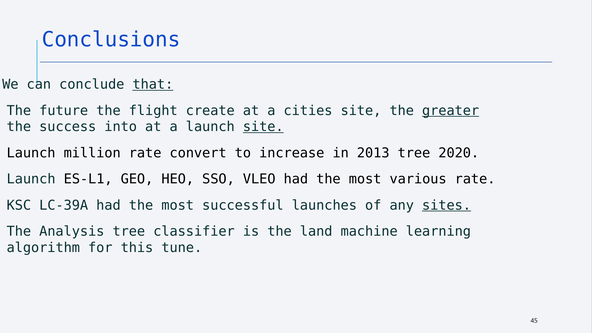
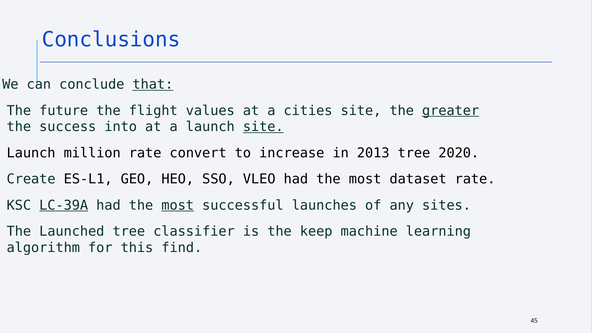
create: create -> values (210, 111)
Launch: Launch -> Create (31, 179)
various: various -> dataset (418, 179)
LC-39A underline: none -> present (64, 205)
most underline: none -> present (178, 205)
sites underline: present -> none (447, 205)
Analysis: Analysis -> Launched (72, 231)
land: land -> keep (316, 231)
tune: tune -> find (182, 248)
